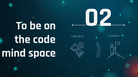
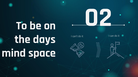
code: code -> days (44, 40)
